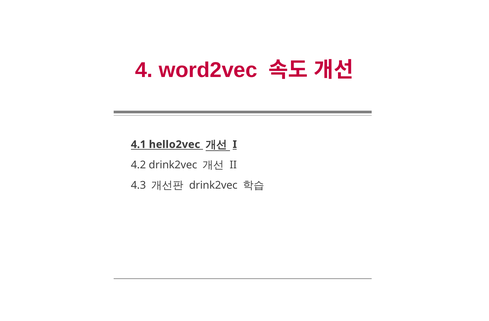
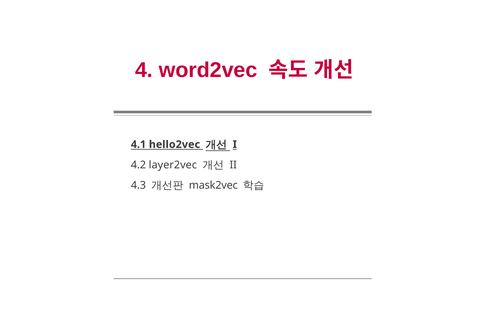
4.2 drink2vec: drink2vec -> layer2vec (173, 165)
drink2vec: drink2vec -> mask2vec (213, 185)
